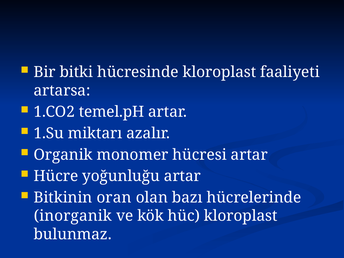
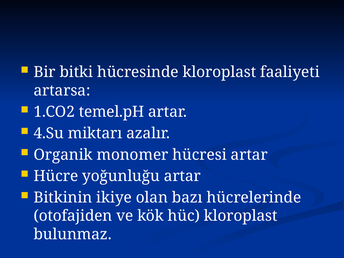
1.Su: 1.Su -> 4.Su (49, 133)
oran: oran -> ikiye (114, 198)
inorganik: inorganik -> otofajiden (73, 216)
